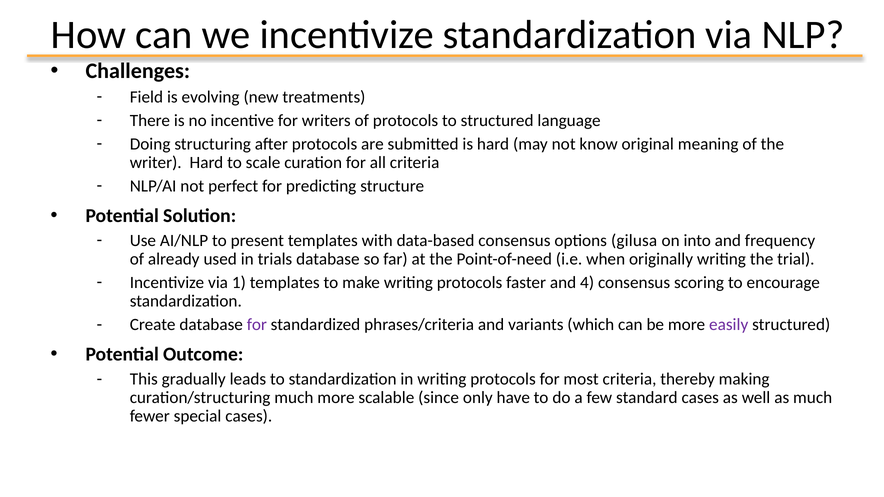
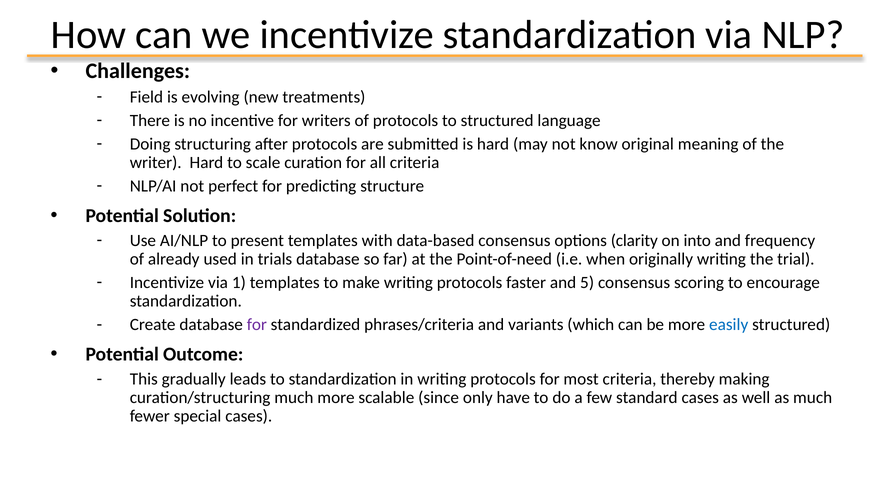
gilusa: gilusa -> clarity (634, 241)
4: 4 -> 5 (587, 283)
easily colour: purple -> blue (729, 325)
